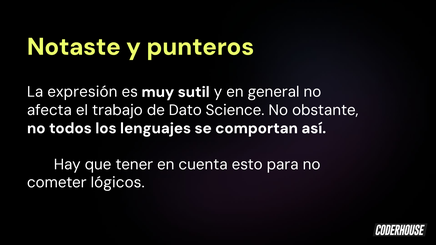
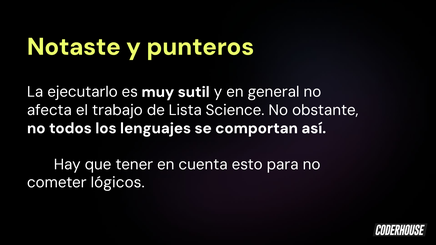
expresión: expresión -> ejecutarlo (83, 92)
Dato: Dato -> Lista (185, 110)
